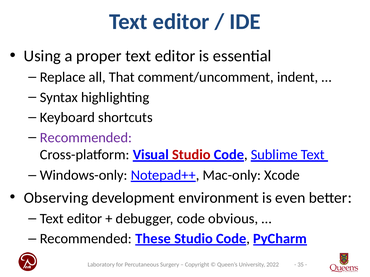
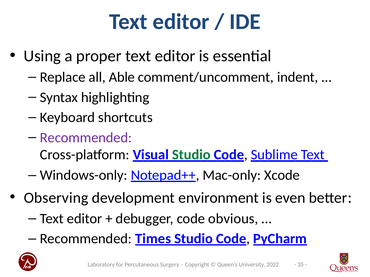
That: That -> Able (122, 77)
Studio colour: red -> green (191, 155)
These: These -> Times (153, 239)
